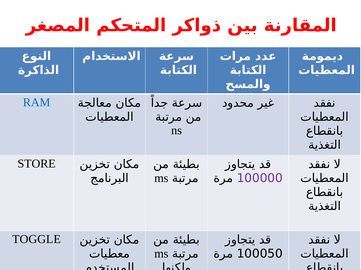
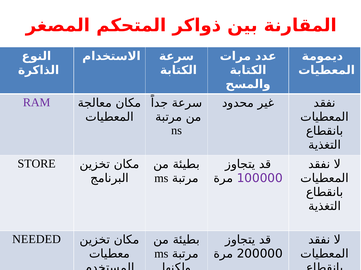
RAM colour: blue -> purple (37, 103)
TOGGLE: TOGGLE -> NEEDED (37, 240)
100050: 100050 -> 200000 (260, 254)
